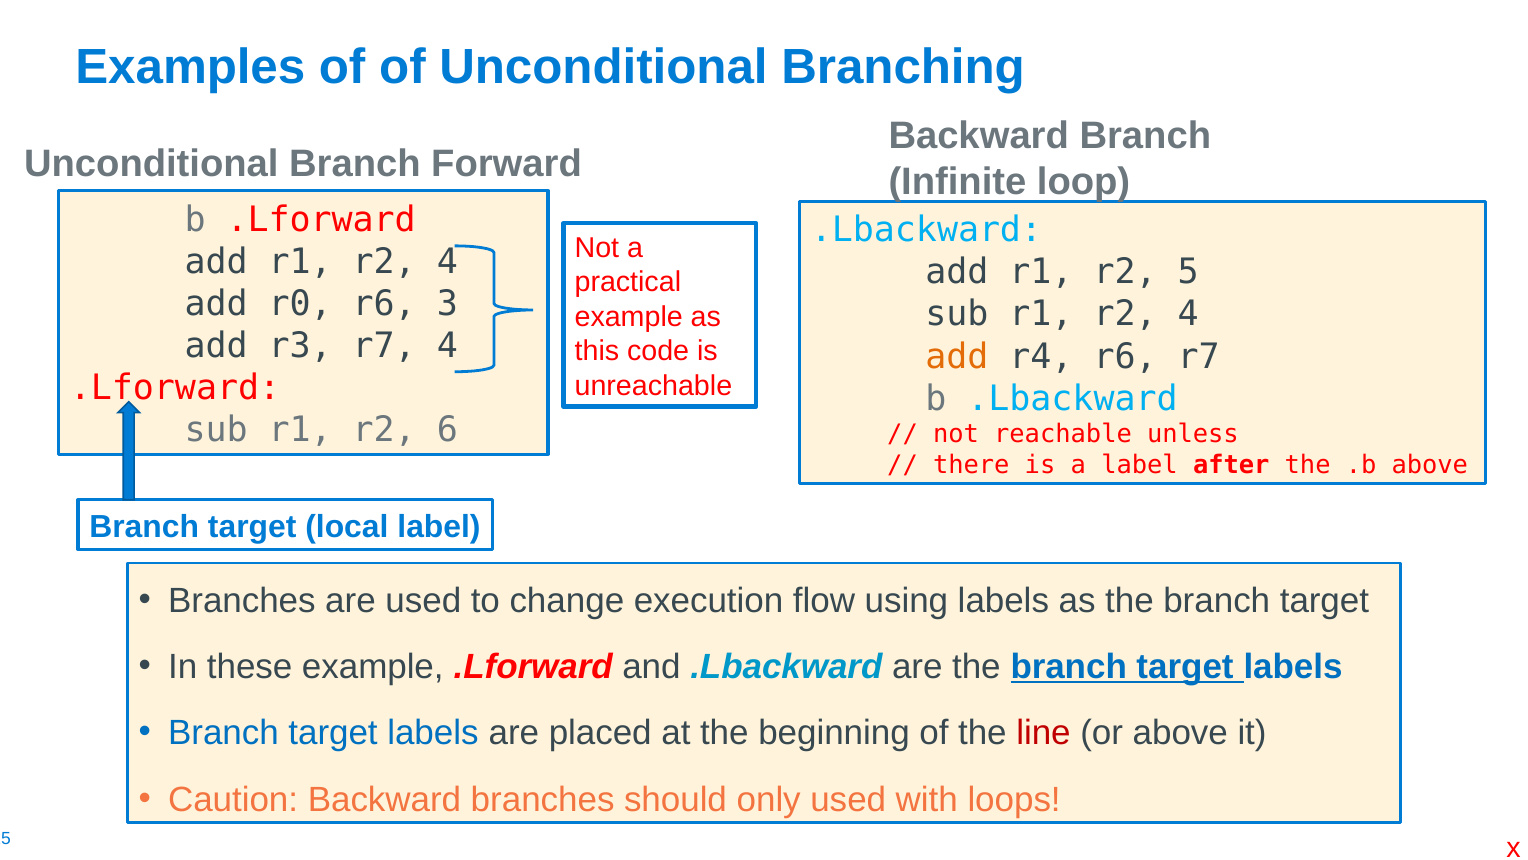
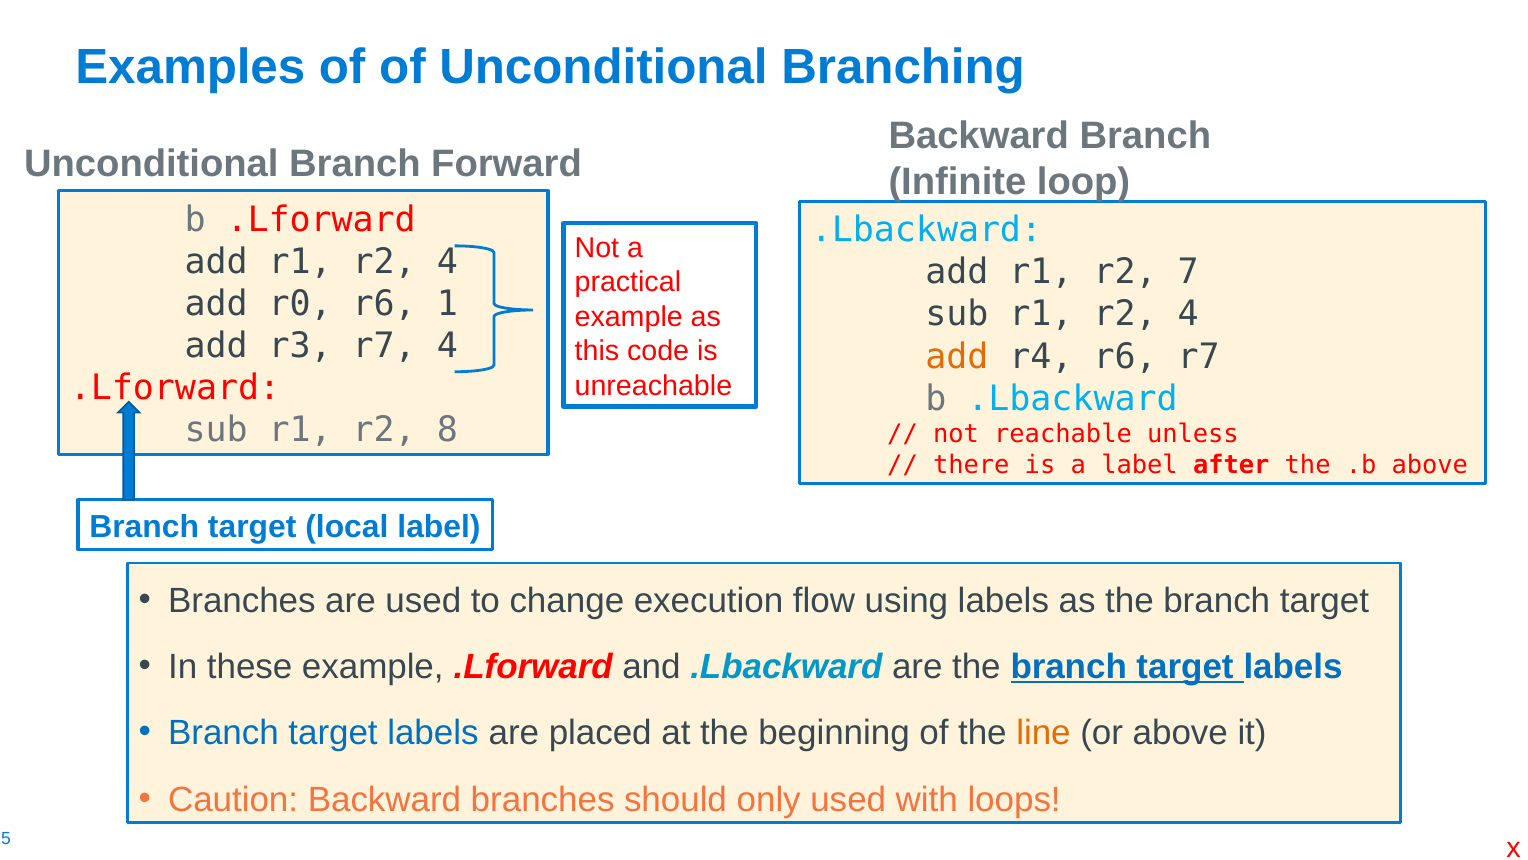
5: 5 -> 7 (1188, 272)
3: 3 -> 1 (447, 304)
6: 6 -> 8 (447, 430)
line colour: red -> orange (1044, 733)
